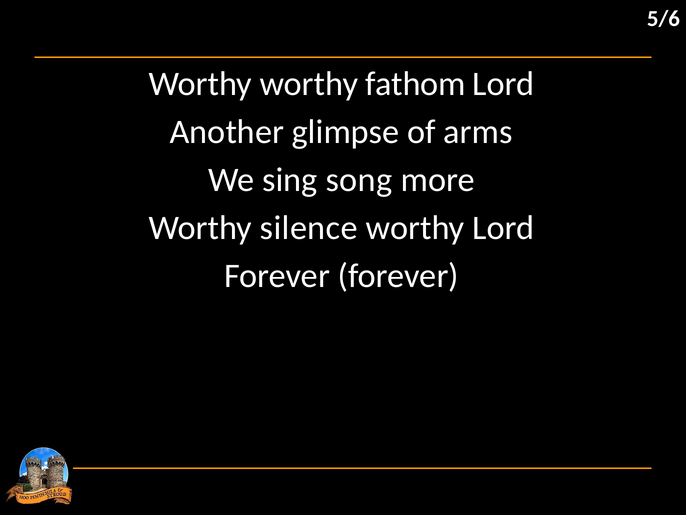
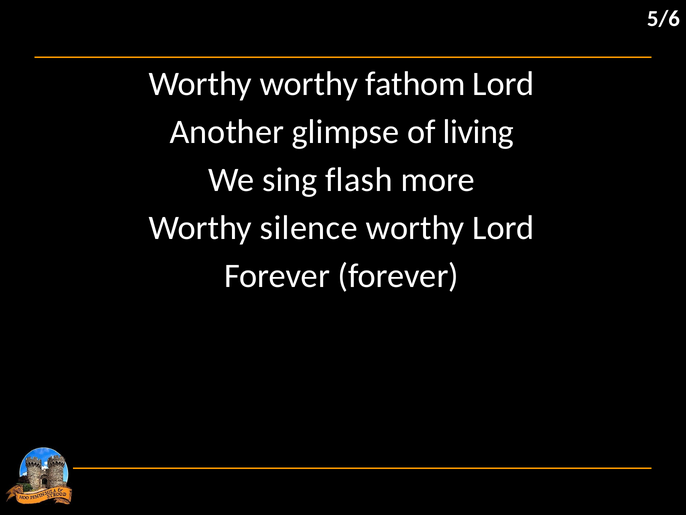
arms: arms -> living (478, 132)
song: song -> flash (359, 180)
